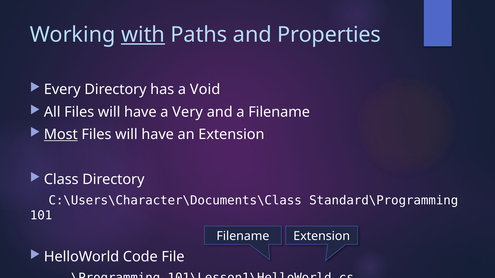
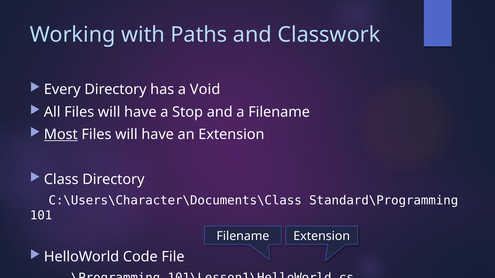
with underline: present -> none (143, 35)
Properties: Properties -> Classwork (329, 35)
Very: Very -> Stop (188, 112)
